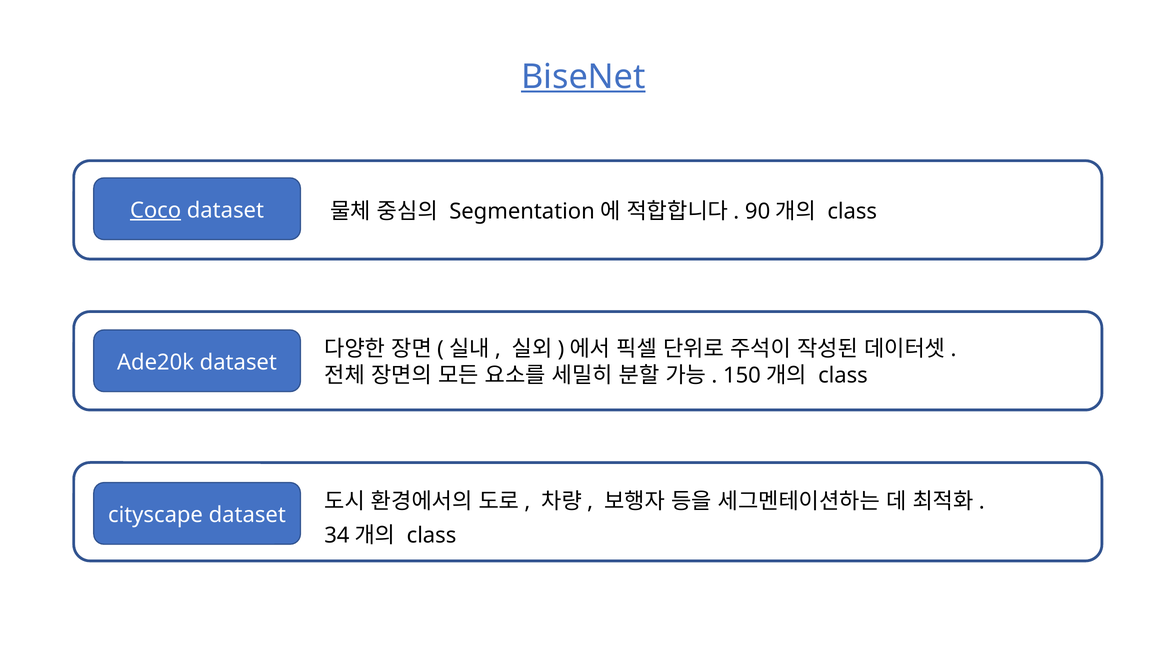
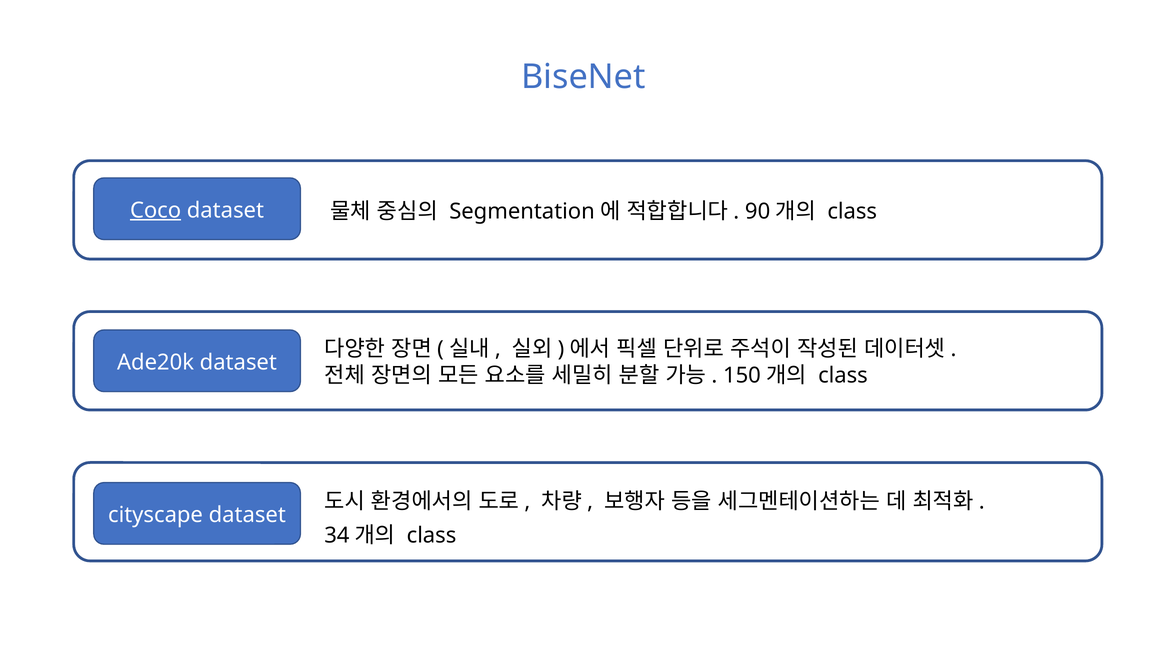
BiseNet underline: present -> none (583, 77)
